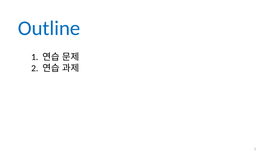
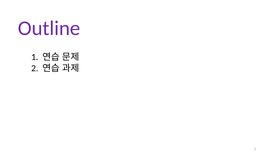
Outline colour: blue -> purple (49, 28)
